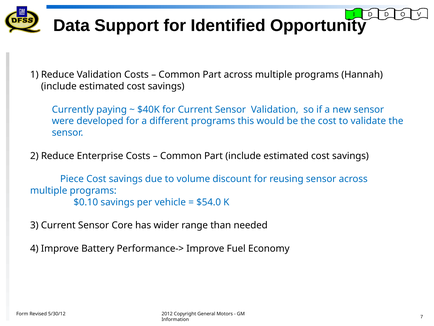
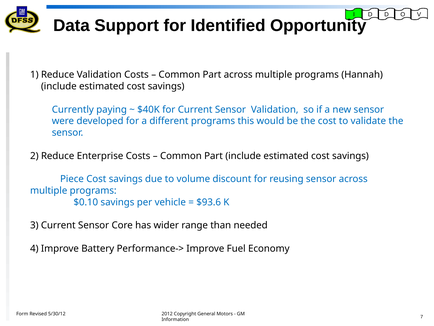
$54.0: $54.0 -> $93.6 (209, 202)
